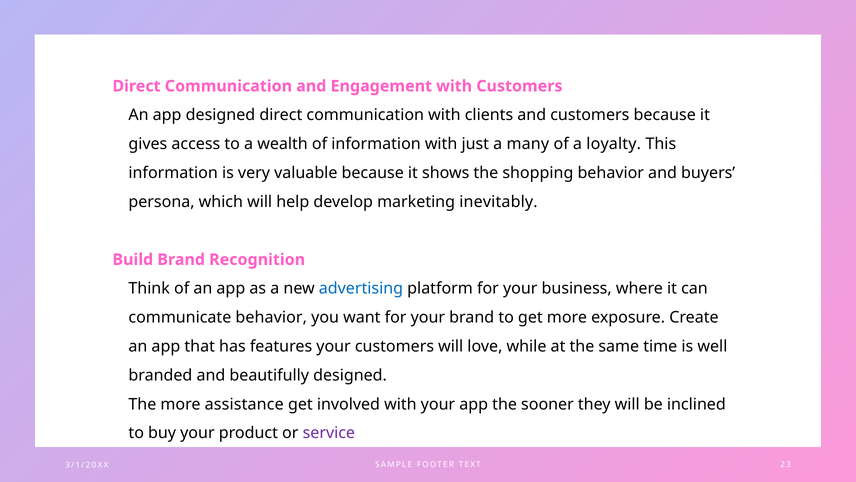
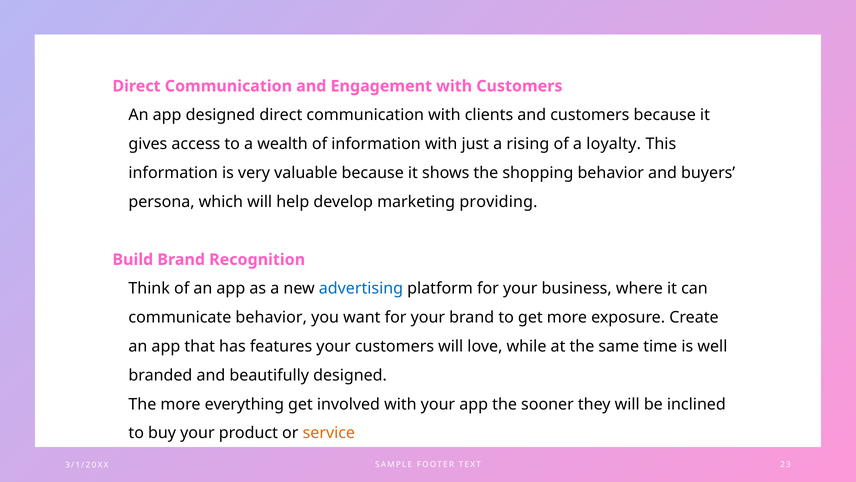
many: many -> rising (528, 144)
inevitably: inevitably -> providing (498, 202)
assistance: assistance -> everything (244, 404)
service colour: purple -> orange (329, 433)
